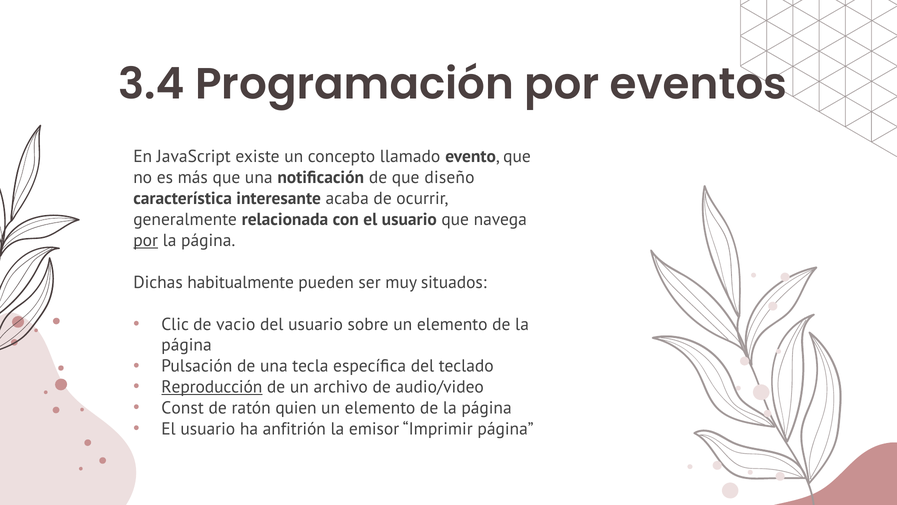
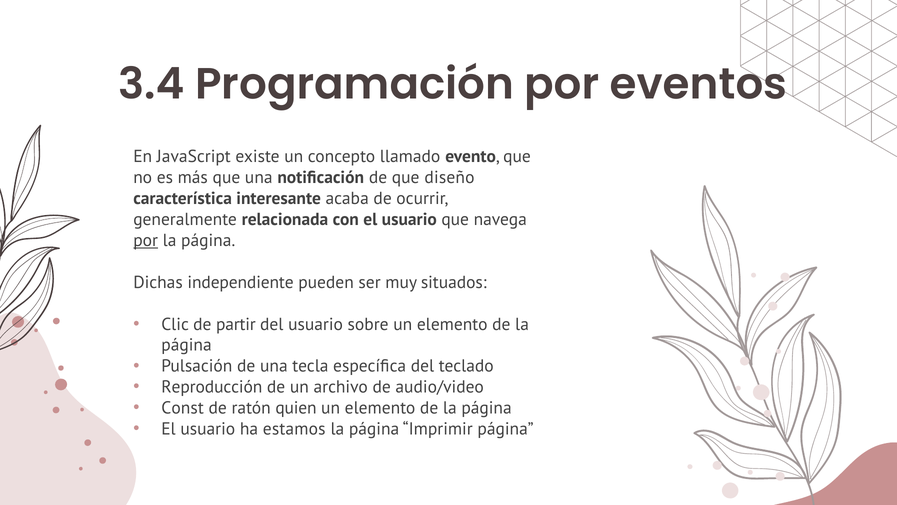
habitualmente: habitualmente -> independiente (241, 282)
vacio: vacio -> partir (236, 324)
Reproducción underline: present -> none (212, 387)
anfitrión: anfitrión -> estamos (294, 429)
emisor: emisor -> página (374, 429)
